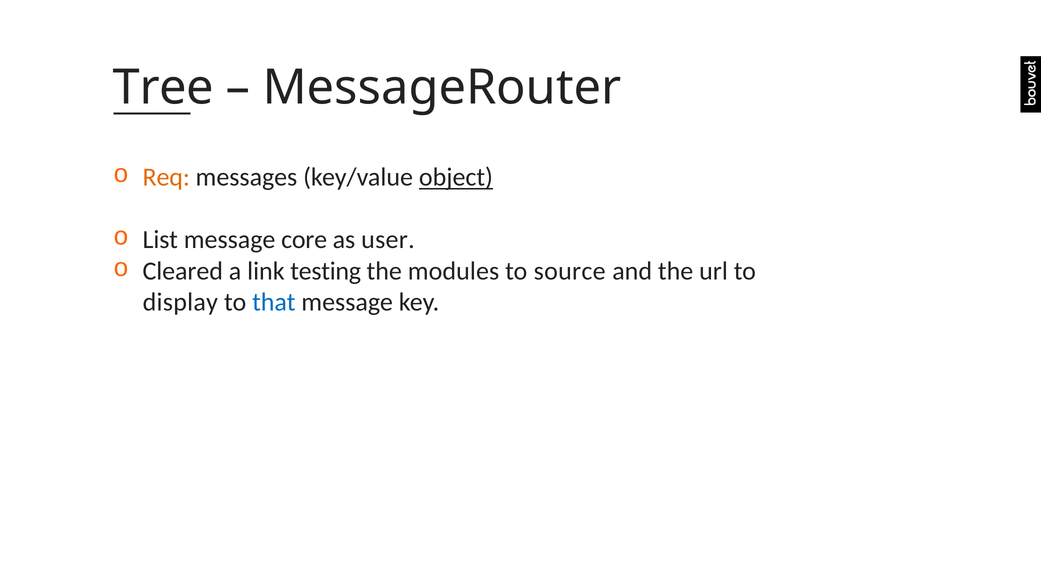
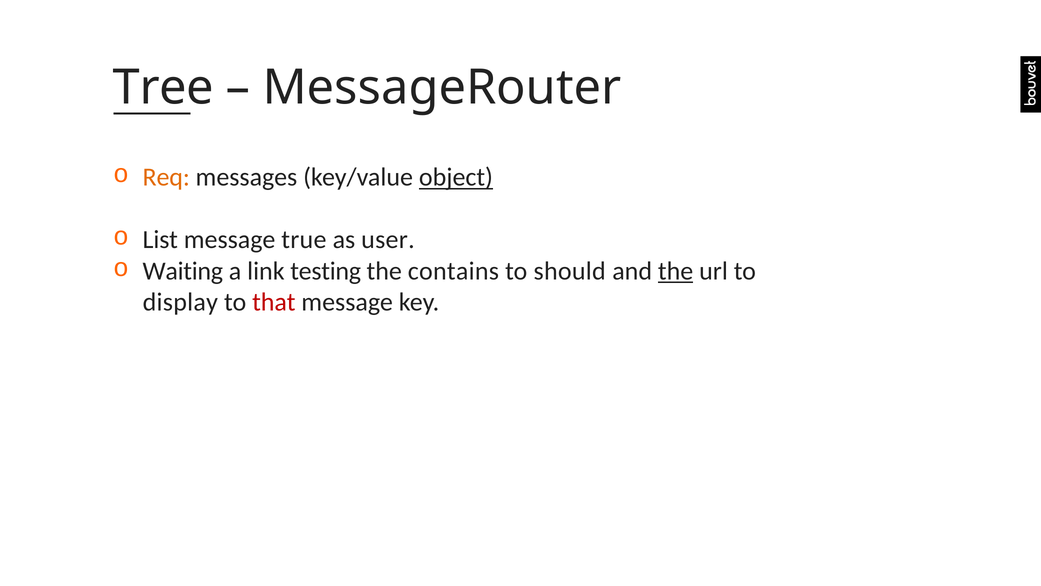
core: core -> true (304, 240)
Cleared: Cleared -> Waiting (183, 271)
modules: modules -> contains (453, 271)
source: source -> should (570, 271)
the underline: none -> present (676, 271)
that colour: blue -> red (274, 302)
